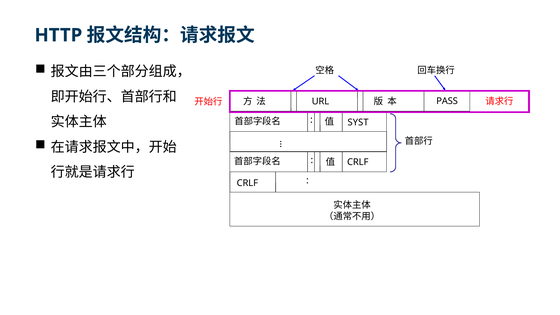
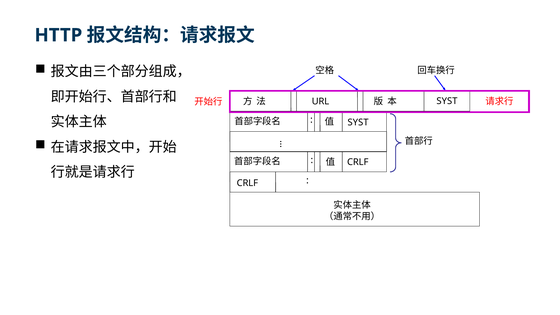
PASS: PASS -> SYST (447, 101)
